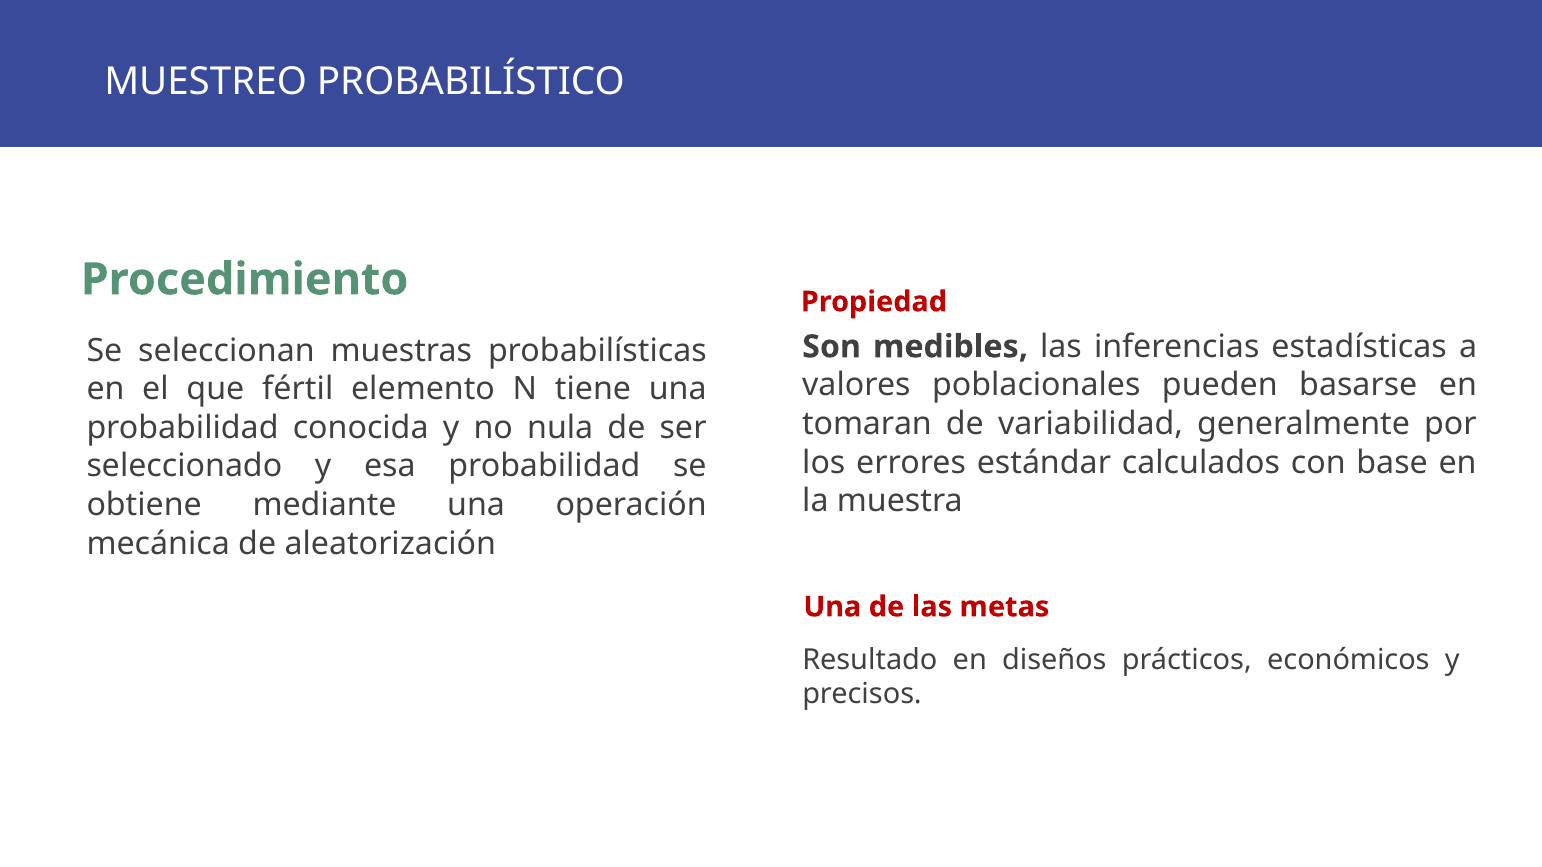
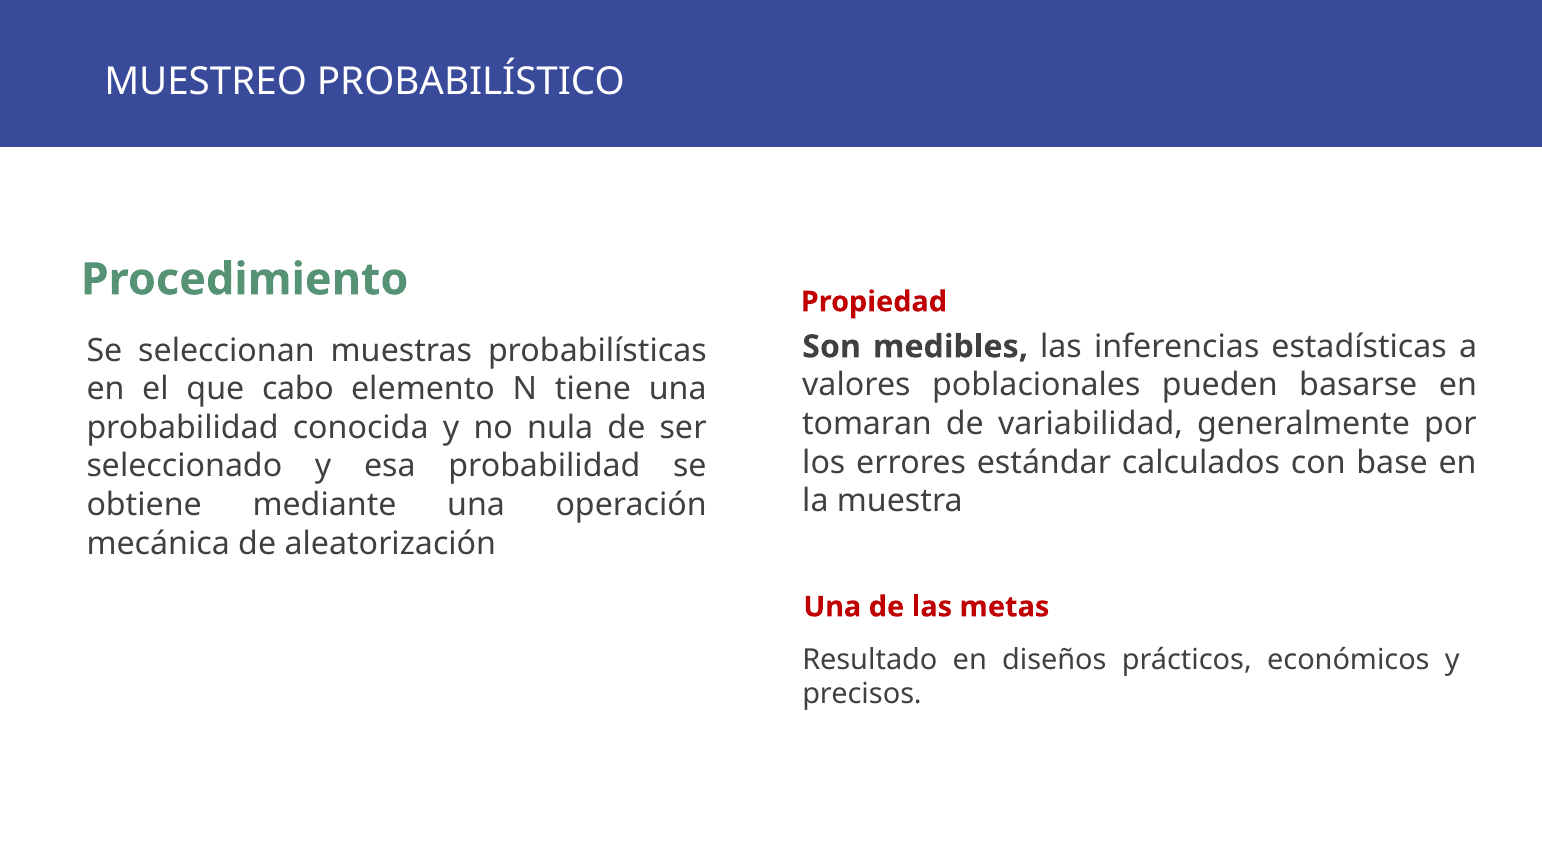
fértil: fértil -> cabo (298, 389)
